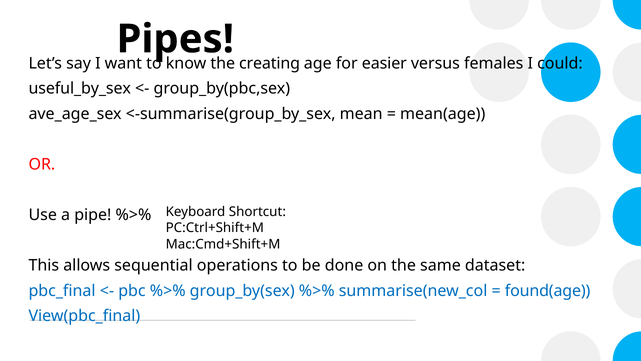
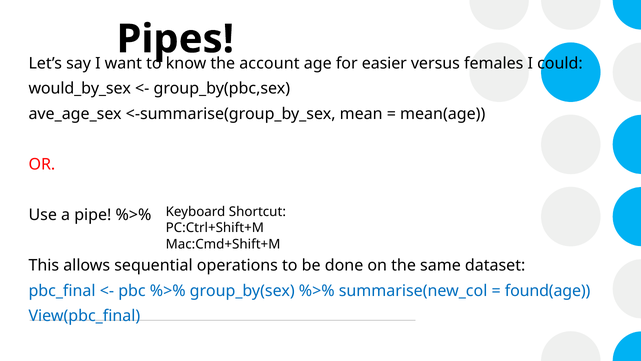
creating: creating -> account (269, 63)
useful_by_sex: useful_by_sex -> would_by_sex (80, 89)
